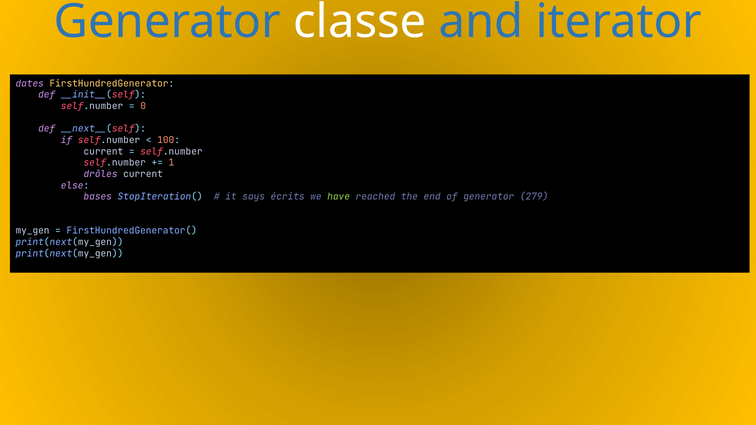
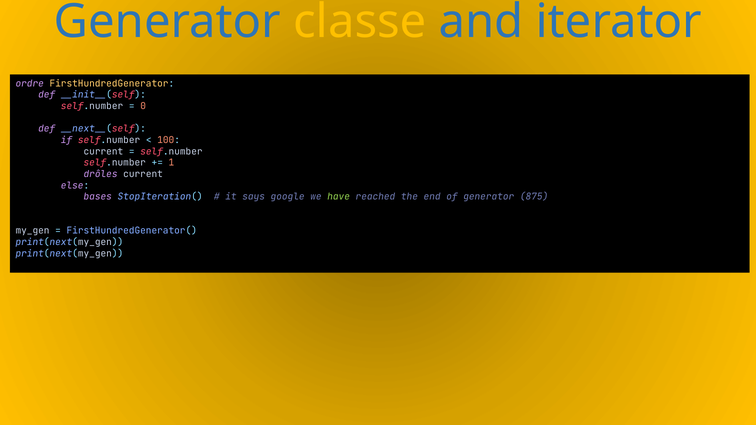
classe colour: white -> yellow (360, 22)
dates: dates -> ordre (30, 84)
écrits: écrits -> google (288, 197)
279: 279 -> 875 (534, 197)
